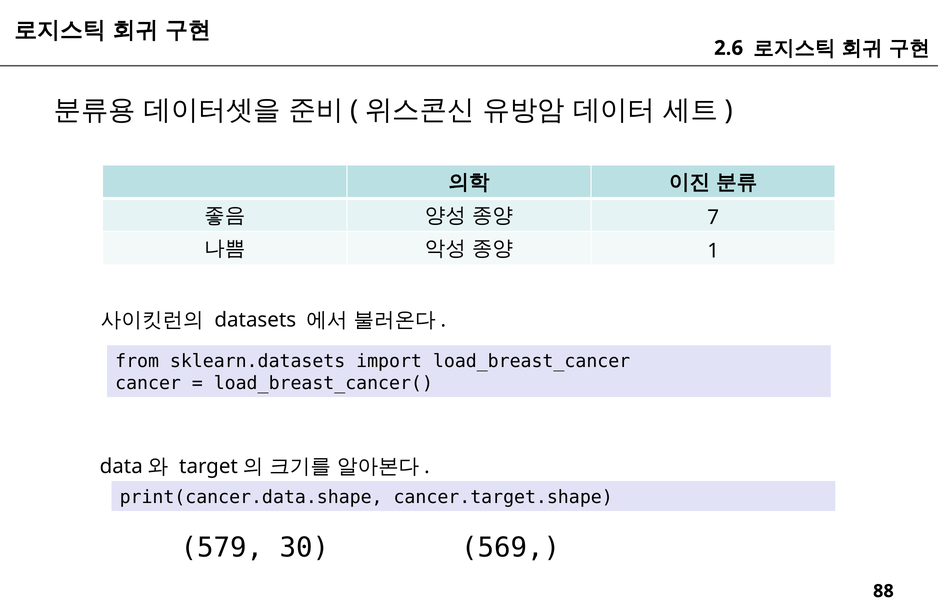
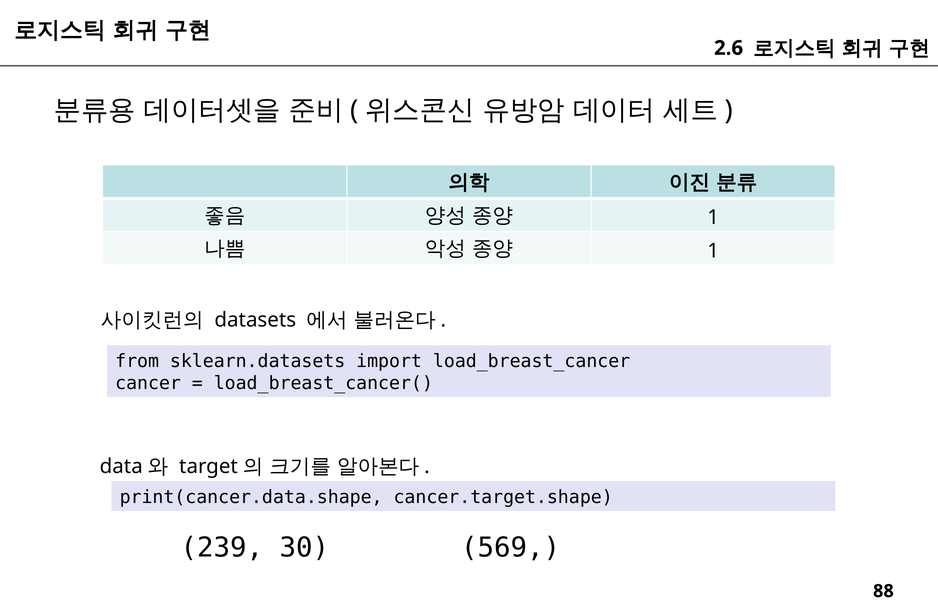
7: 7 -> 1 (713, 218)
579: 579 -> 239 (222, 548)
